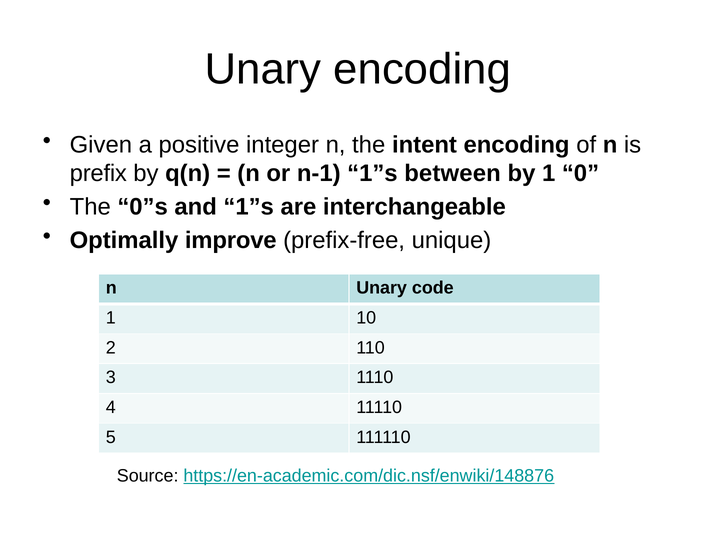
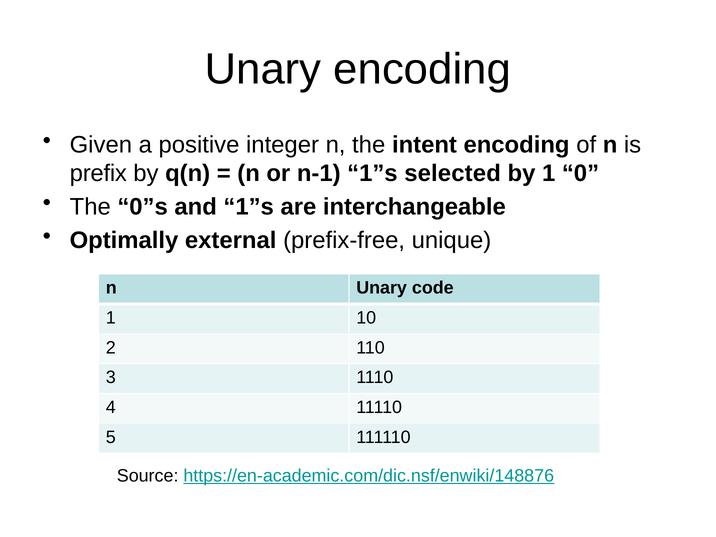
between: between -> selected (453, 173)
improve: improve -> external (231, 240)
